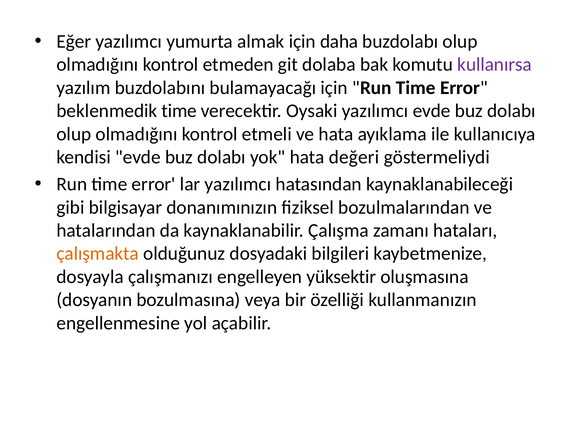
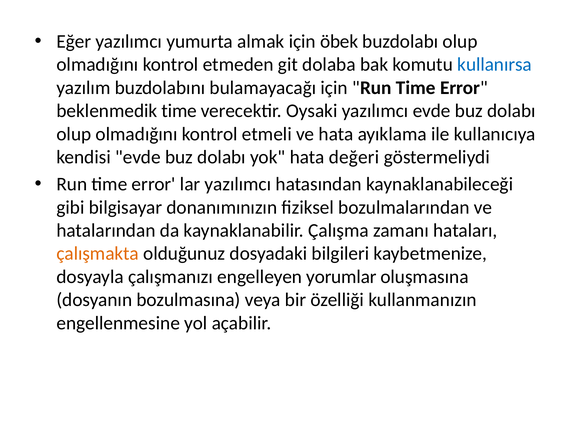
daha: daha -> öbek (339, 41)
kullanırsa colour: purple -> blue (495, 65)
yüksektir: yüksektir -> yorumlar (341, 277)
